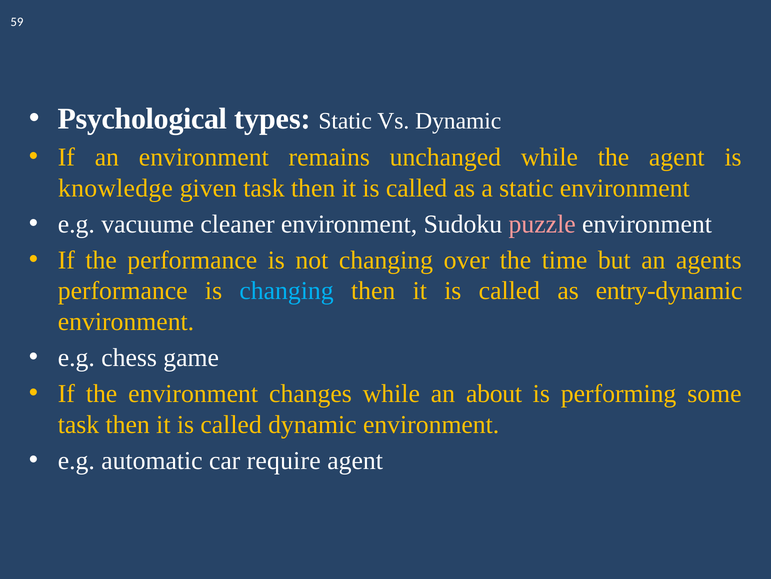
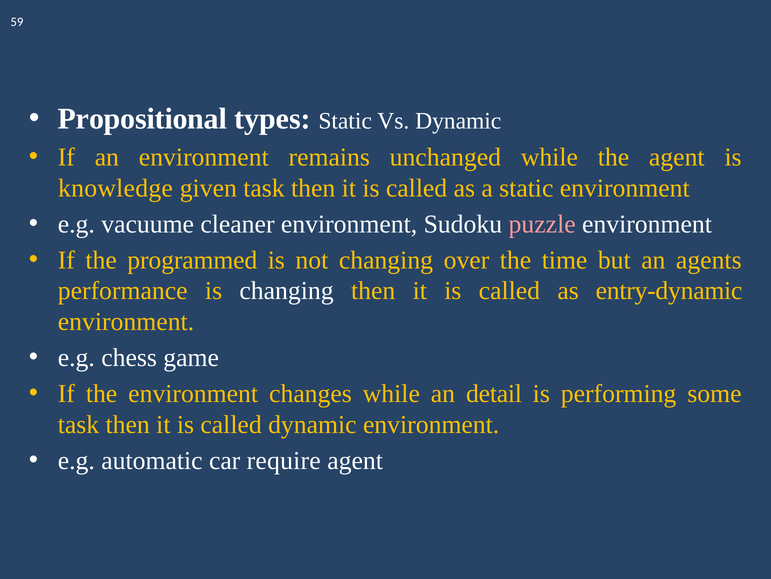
Psychological: Psychological -> Propositional (142, 119)
the performance: performance -> programmed (192, 260)
changing colour: light blue -> white (287, 291)
about: about -> detail (494, 393)
